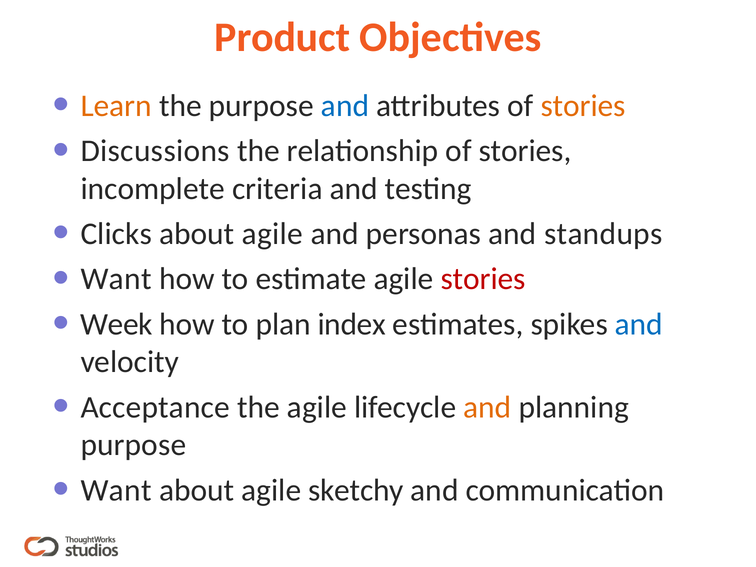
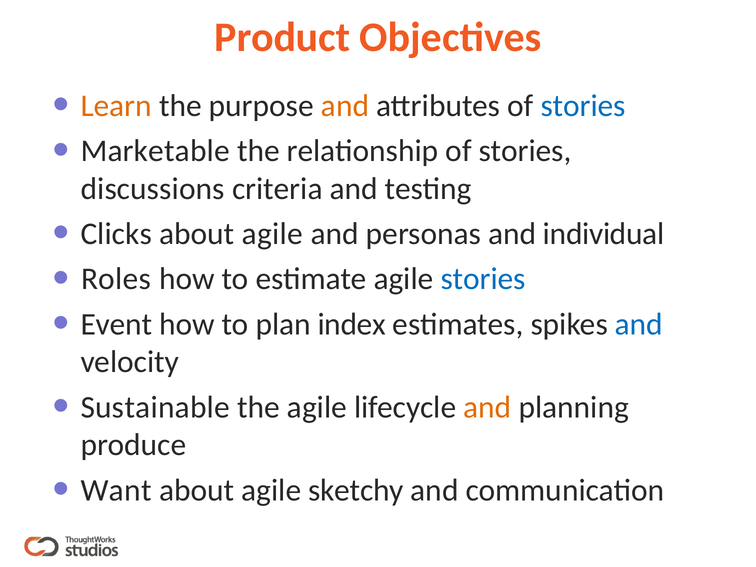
and colour: blue -> orange (345, 106)
stories colour: orange -> blue (583, 106)
Discussions: Discussions -> Marketable (155, 151)
incomplete: incomplete -> discussions (153, 189)
standups: standups -> individual (604, 234)
Want: Want -> Roles (116, 279)
stories colour: red -> blue (483, 279)
Week: Week -> Event (116, 324)
Acceptance: Acceptance -> Sustainable (155, 407)
purpose: purpose -> produce (133, 445)
